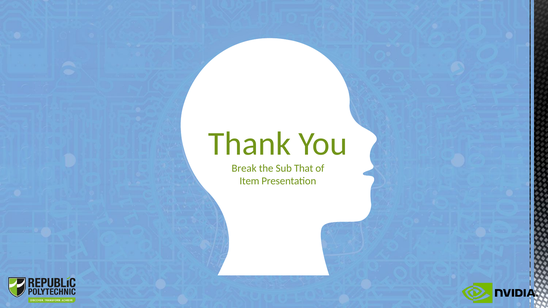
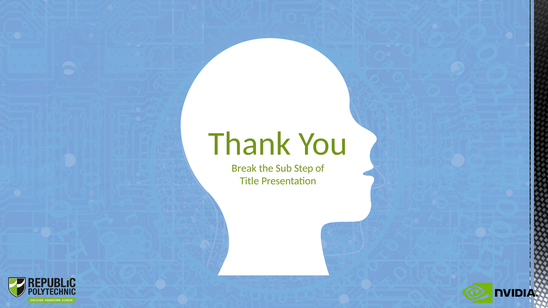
That: That -> Step (304, 168)
Item: Item -> Title (249, 181)
